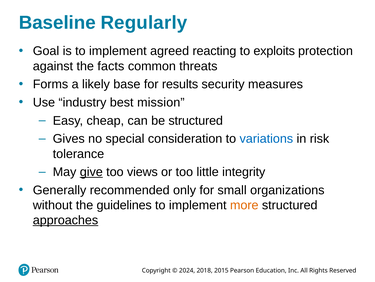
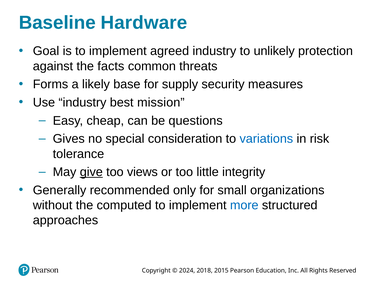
Regularly: Regularly -> Hardware (144, 23)
agreed reacting: reacting -> industry (214, 51)
exploits: exploits -> unlikely (274, 51)
results: results -> supply (180, 84)
be structured: structured -> questions (196, 120)
guidelines: guidelines -> computed (124, 205)
more colour: orange -> blue (244, 205)
approaches underline: present -> none (65, 220)
